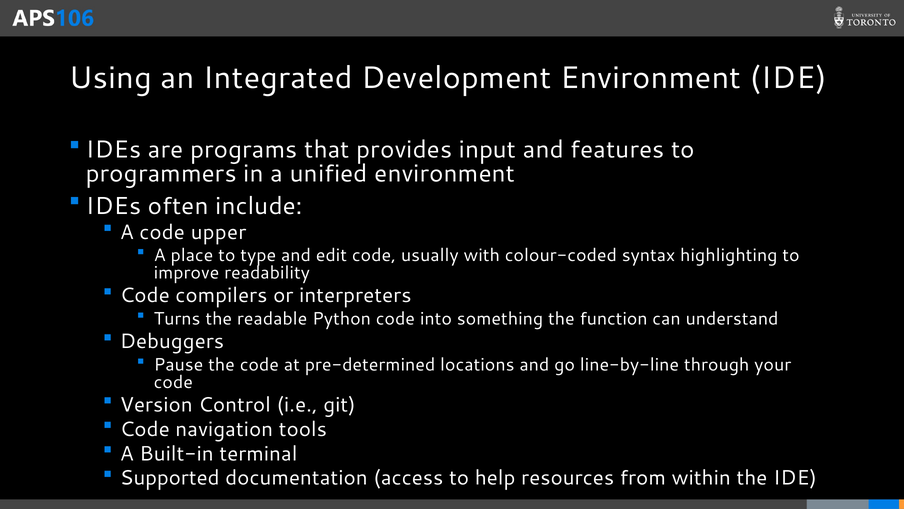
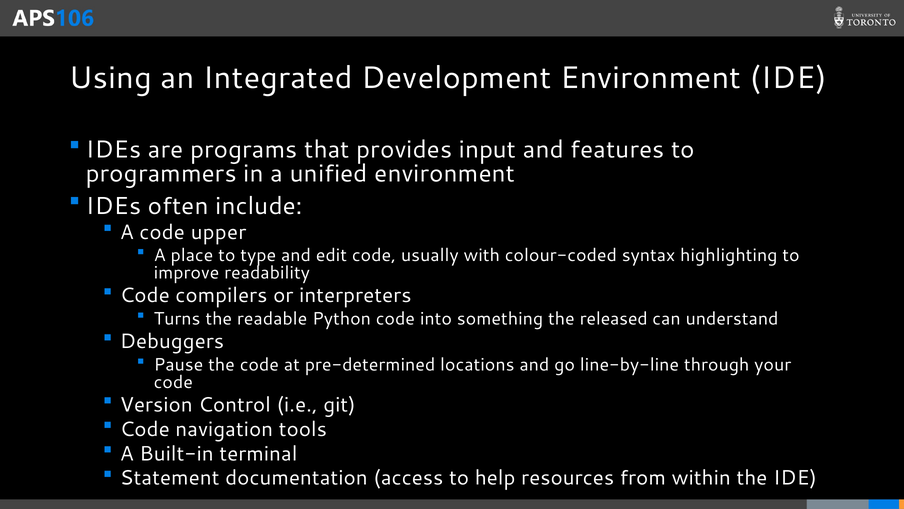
function: function -> released (614, 318)
Supported: Supported -> Statement (170, 478)
